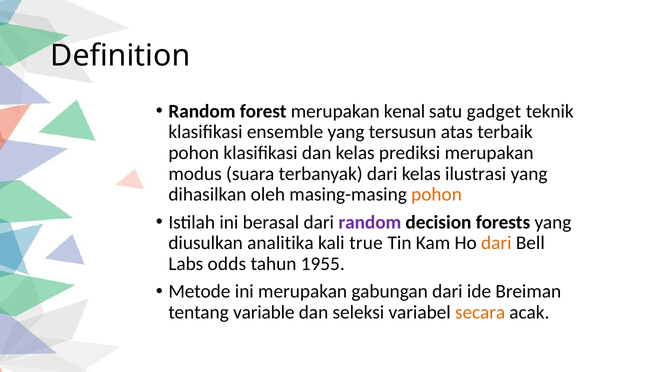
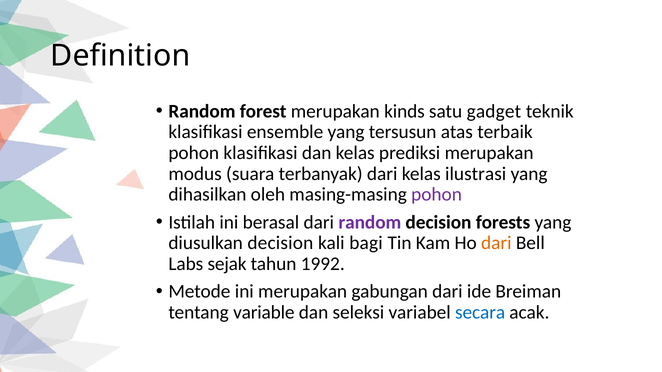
kenal: kenal -> kinds (404, 111)
pohon colour: orange -> purple (437, 195)
diusulkan analitika: analitika -> decision (280, 243)
true: true -> bagi (366, 243)
odds: odds -> sejak (227, 264)
1955: 1955 -> 1992 (323, 264)
secara colour: orange -> blue (480, 313)
